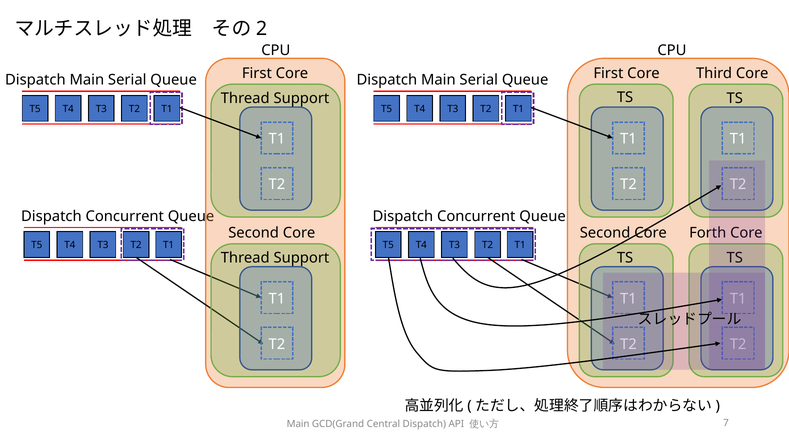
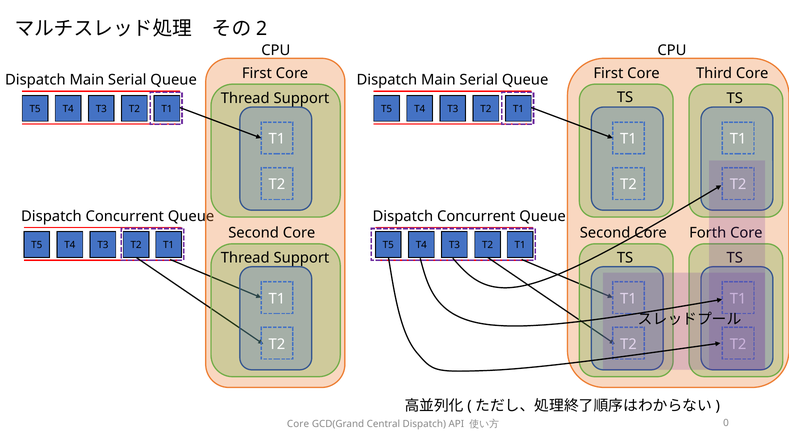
Main: Main -> Core (298, 424)
7: 7 -> 0 (726, 423)
